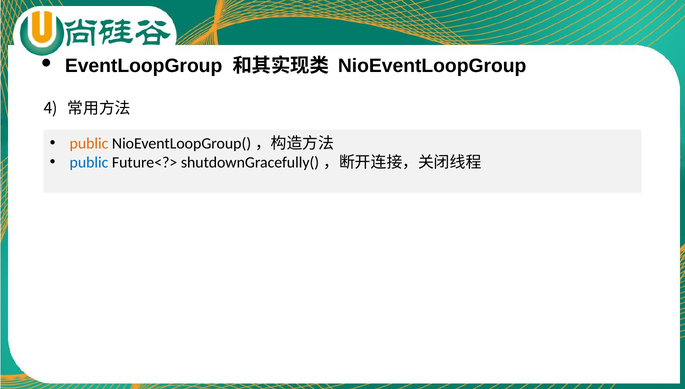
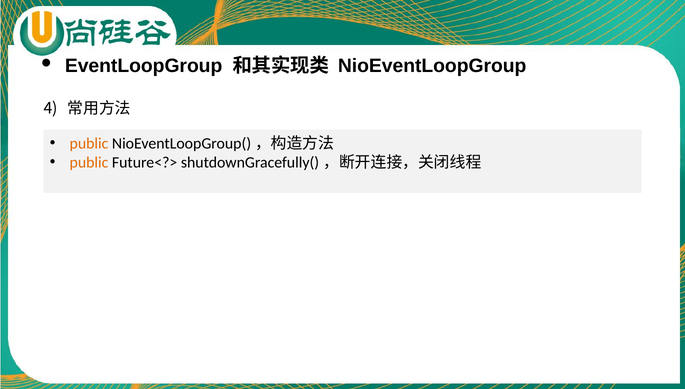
public colour: blue -> orange (89, 162)
